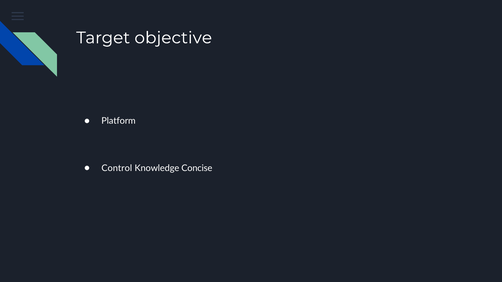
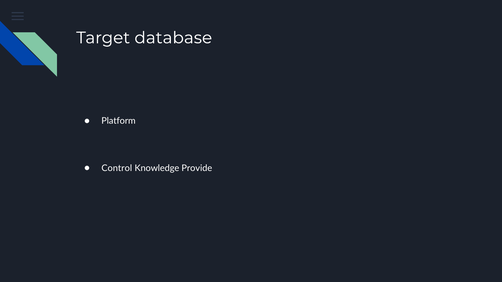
objective: objective -> database (173, 38)
Concise: Concise -> Provide (197, 168)
